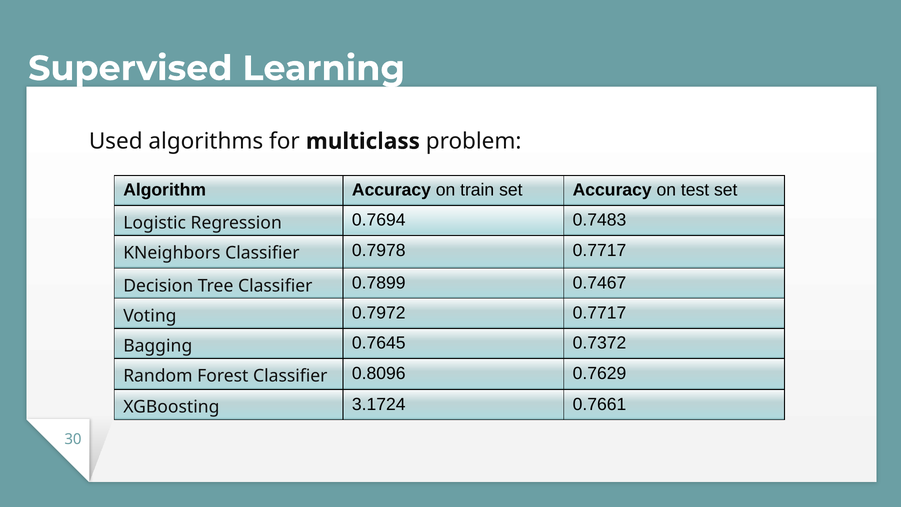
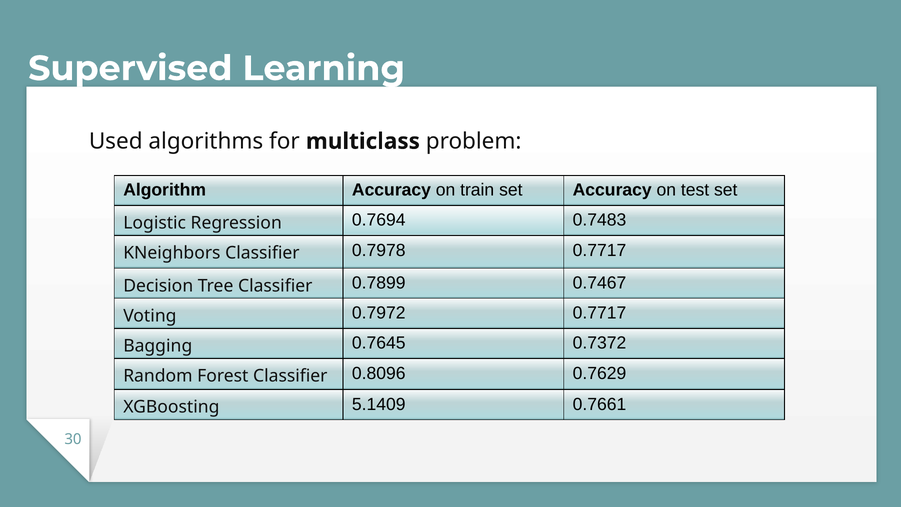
3.1724: 3.1724 -> 5.1409 (379, 404)
